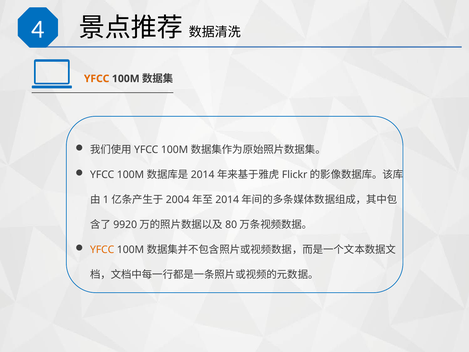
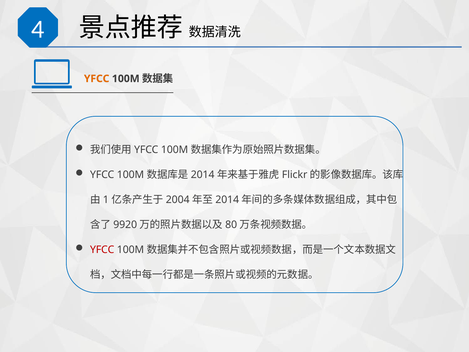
YFCC colour: orange -> red (102, 250)
